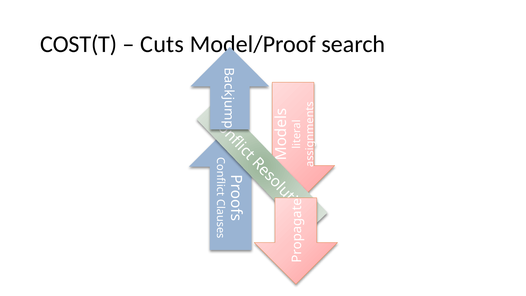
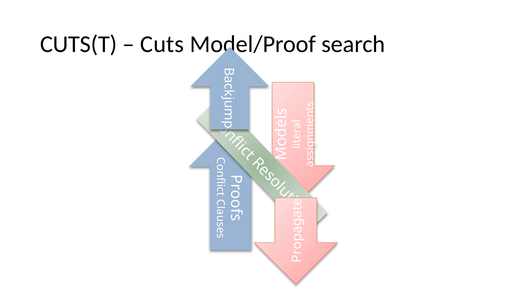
COST(T: COST(T -> CUTS(T (79, 44)
